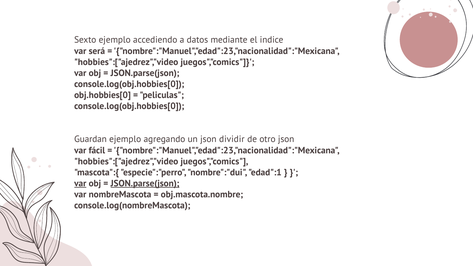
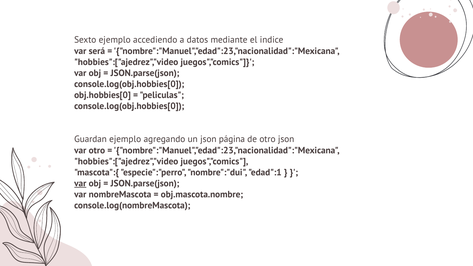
dividir: dividir -> página (232, 139)
var fácil: fácil -> otro (97, 150)
JSON.parse(json underline: present -> none (145, 184)
